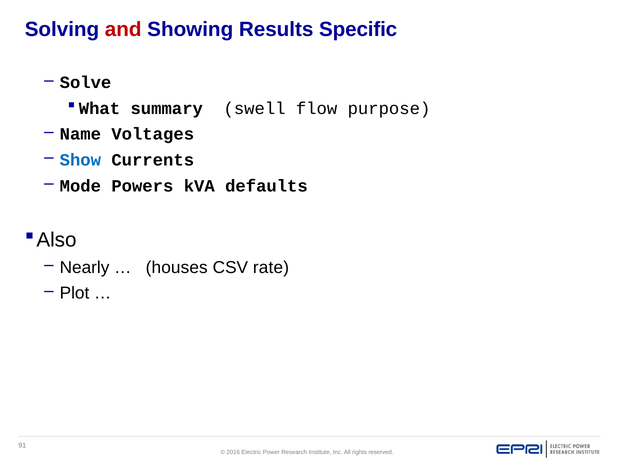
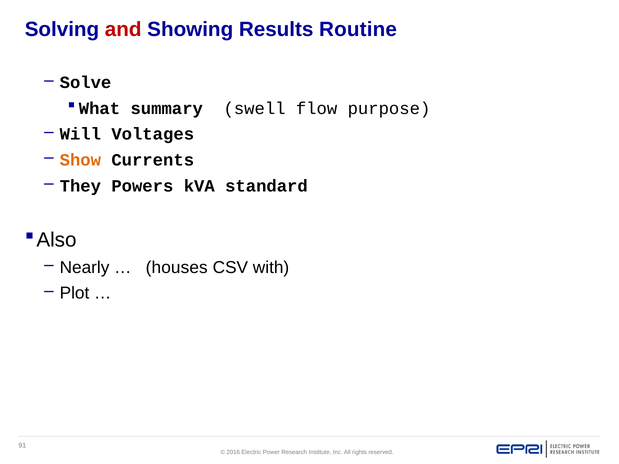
Specific: Specific -> Routine (358, 29)
Name: Name -> Will (80, 134)
Show colour: blue -> orange (80, 160)
Mode: Mode -> They (80, 186)
defaults: defaults -> standard (266, 186)
rate: rate -> with (271, 267)
